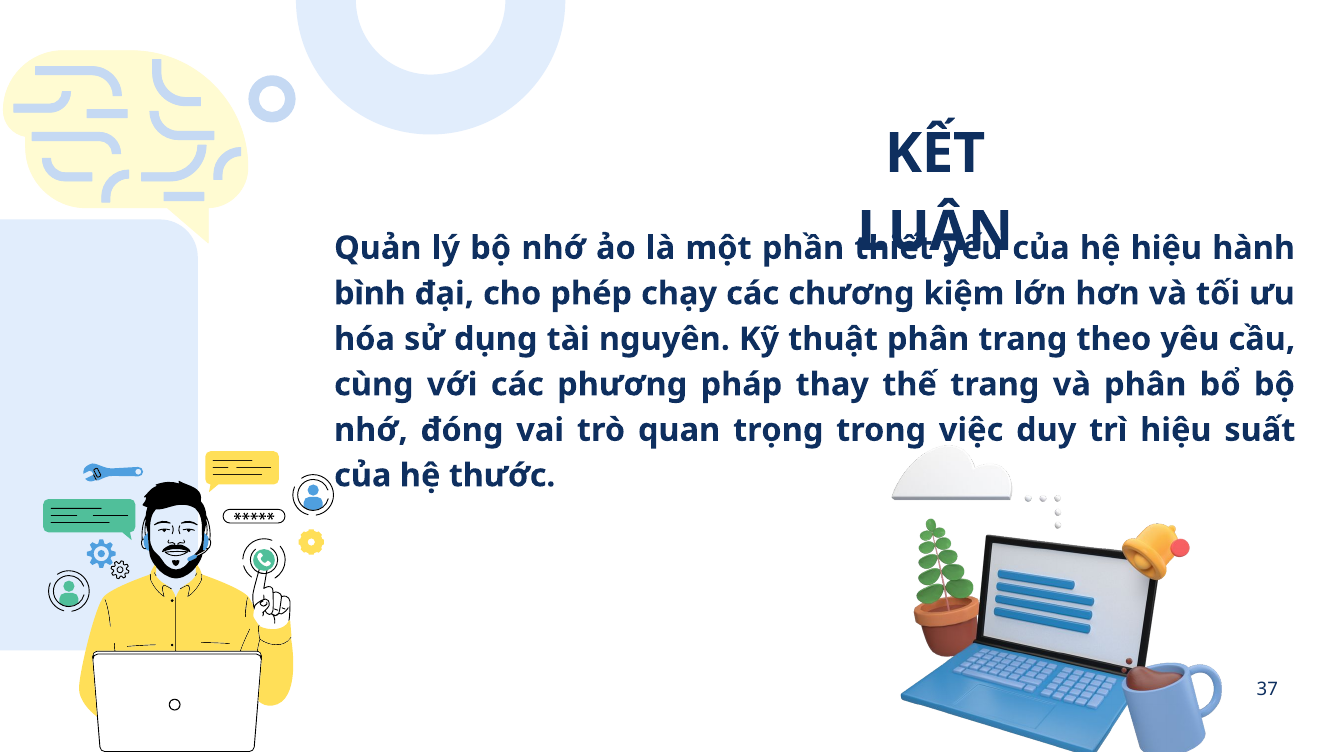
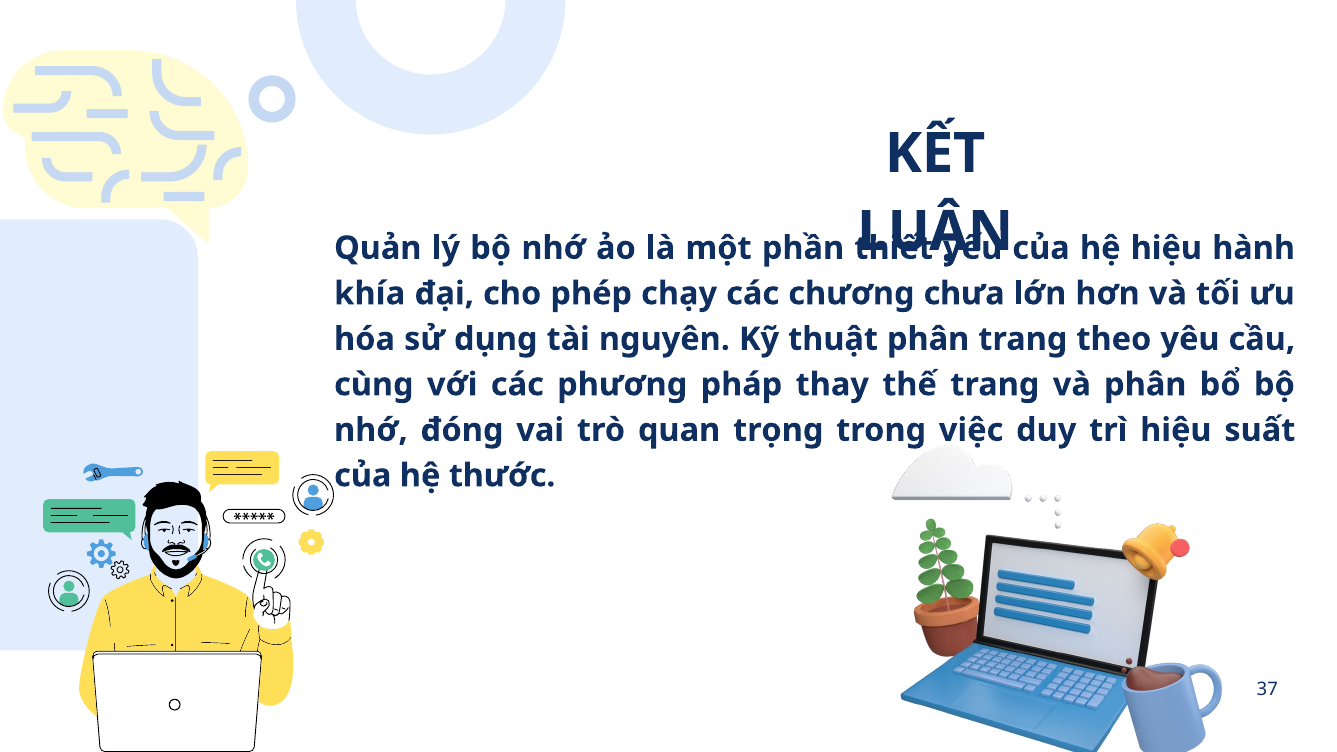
bình: bình -> khía (370, 294)
kiệm: kiệm -> chưa (964, 294)
